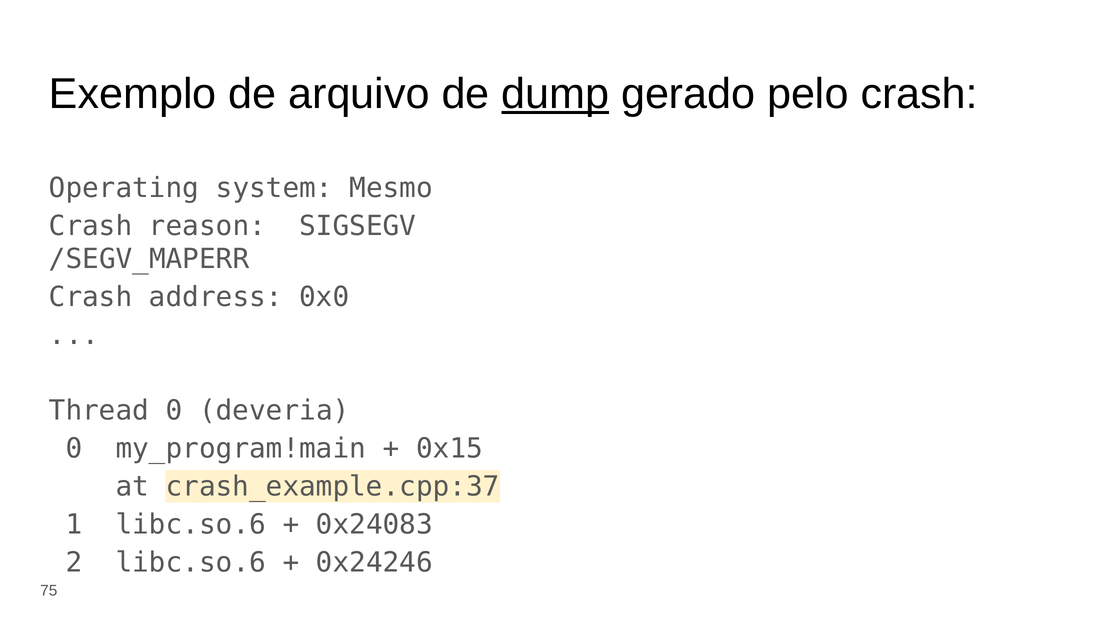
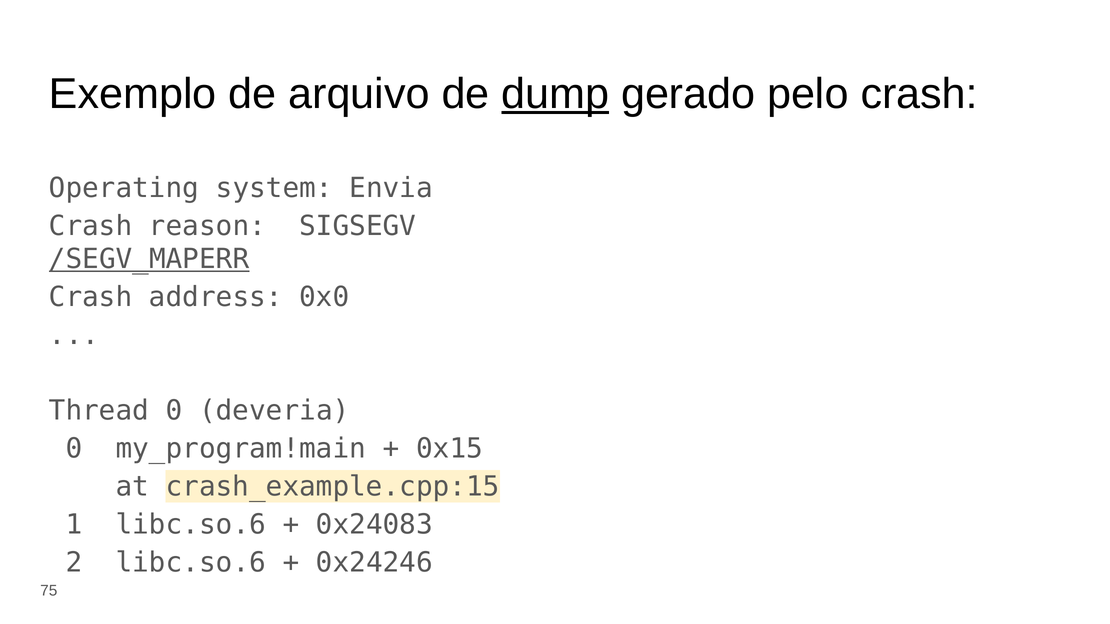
Mesmo: Mesmo -> Envia (391, 188)
/SEGV_MAPERR underline: none -> present (149, 259)
crash_example.cpp:37: crash_example.cpp:37 -> crash_example.cpp:15 (333, 487)
